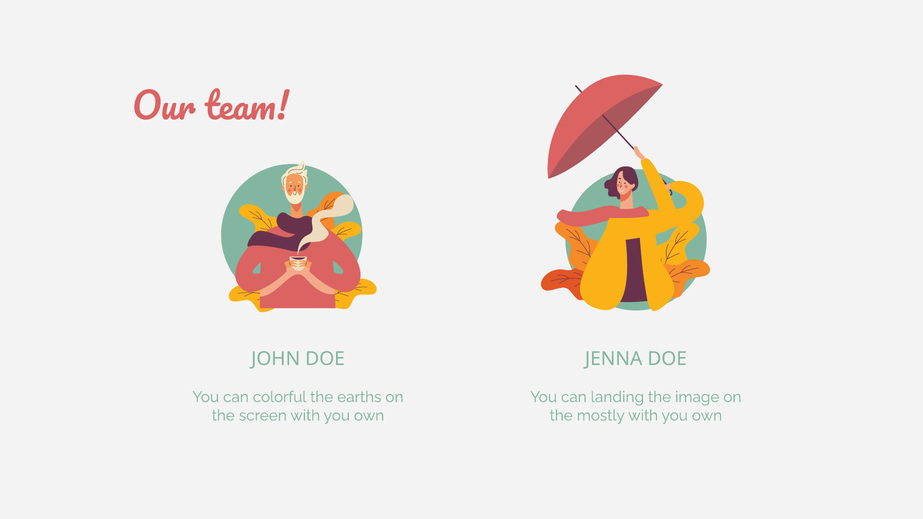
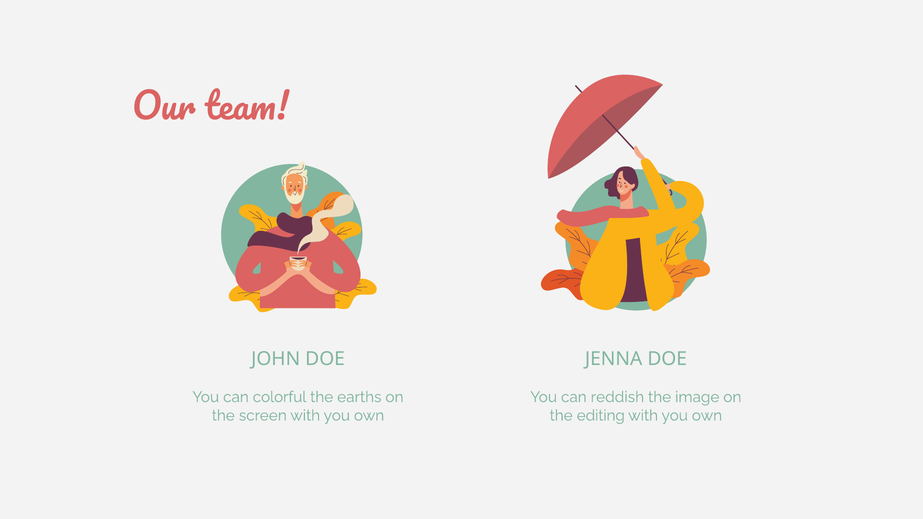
landing: landing -> reddish (617, 397)
mostly: mostly -> editing (601, 416)
